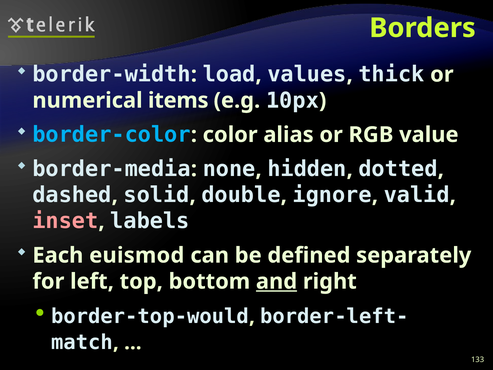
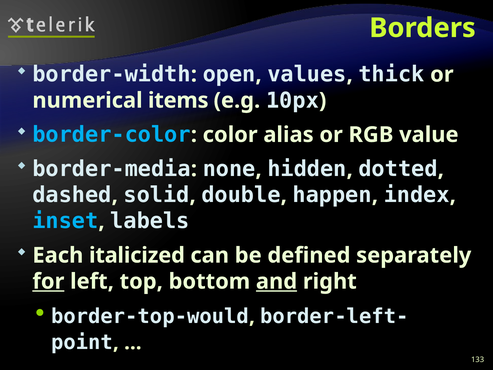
load: load -> open (229, 74)
ignore: ignore -> happen (332, 195)
valid: valid -> index (417, 195)
inset colour: pink -> light blue (65, 221)
euismod: euismod -> italicized (137, 255)
for underline: none -> present (48, 281)
match: match -> point (82, 342)
